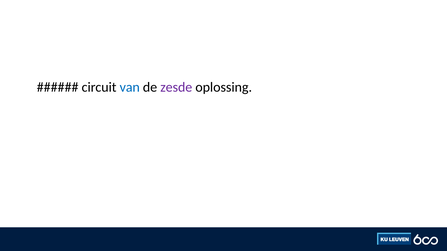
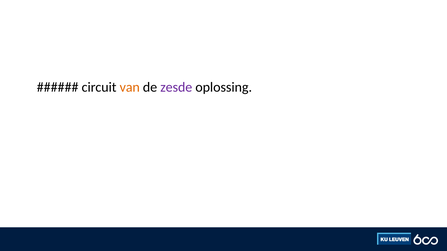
van colour: blue -> orange (130, 87)
